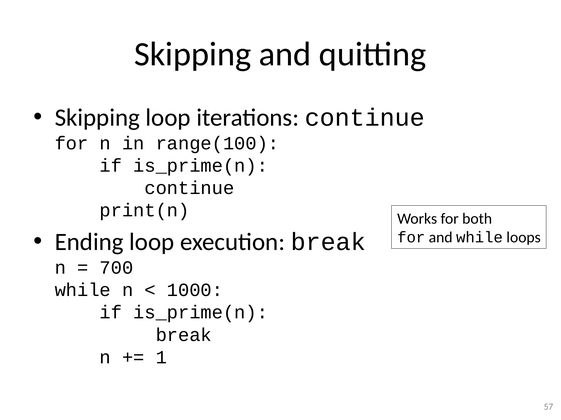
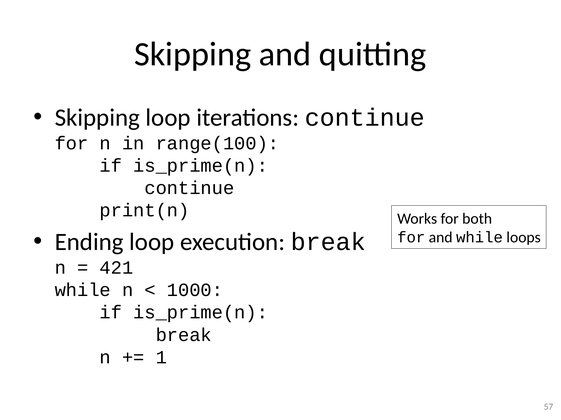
700: 700 -> 421 (116, 268)
